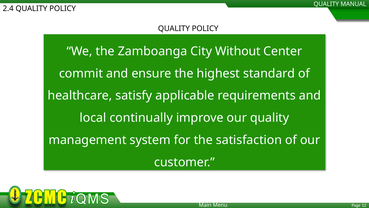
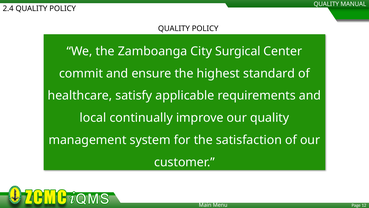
Without: Without -> Surgical (238, 51)
